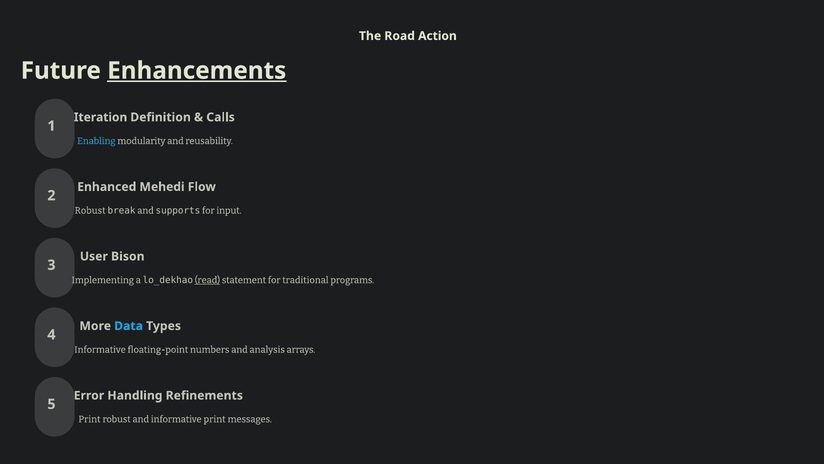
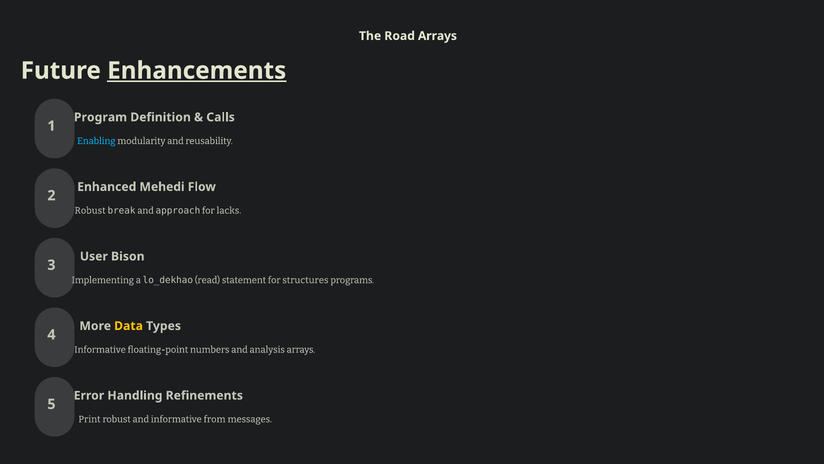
Road Action: Action -> Arrays (437, 36)
Iteration: Iteration -> Program (100, 117)
supports: supports -> approach (178, 210)
input: input -> lacks (229, 210)
read underline: present -> none (207, 280)
traditional: traditional -> structures (305, 280)
Data colour: light blue -> yellow (129, 326)
informative print: print -> from (215, 419)
